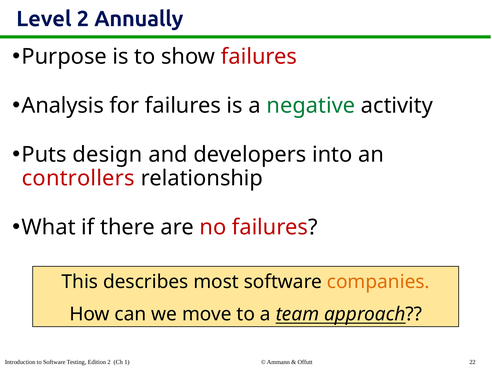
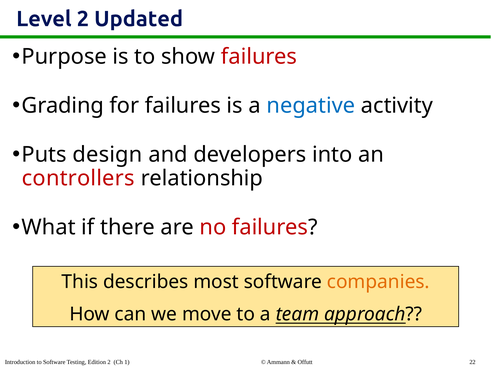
Annually: Annually -> Updated (139, 19)
Analysis: Analysis -> Grading (63, 106)
negative colour: green -> blue (311, 106)
